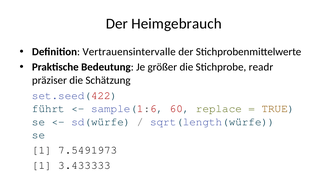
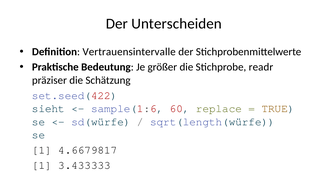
Heimgebrauch: Heimgebrauch -> Unterscheiden (177, 24)
führt: führt -> sieht (48, 109)
7.5491973: 7.5491973 -> 4.6679817 (88, 150)
